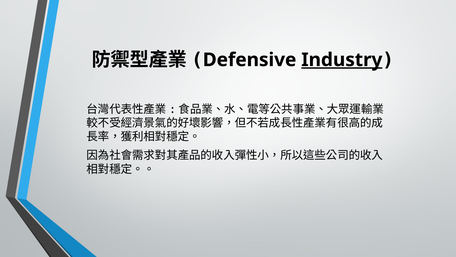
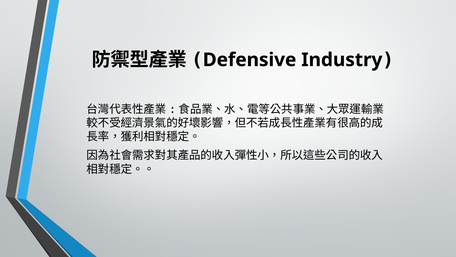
Industry underline: present -> none (342, 60)
